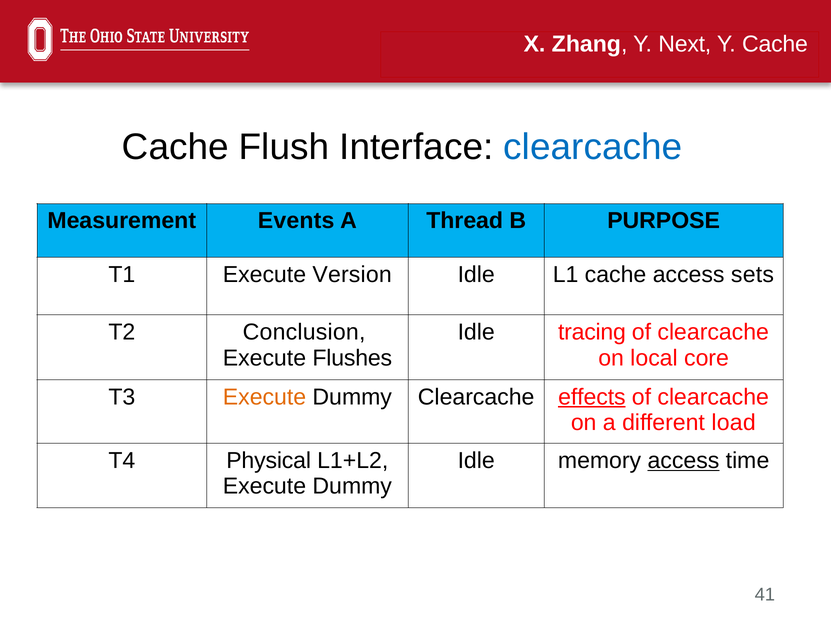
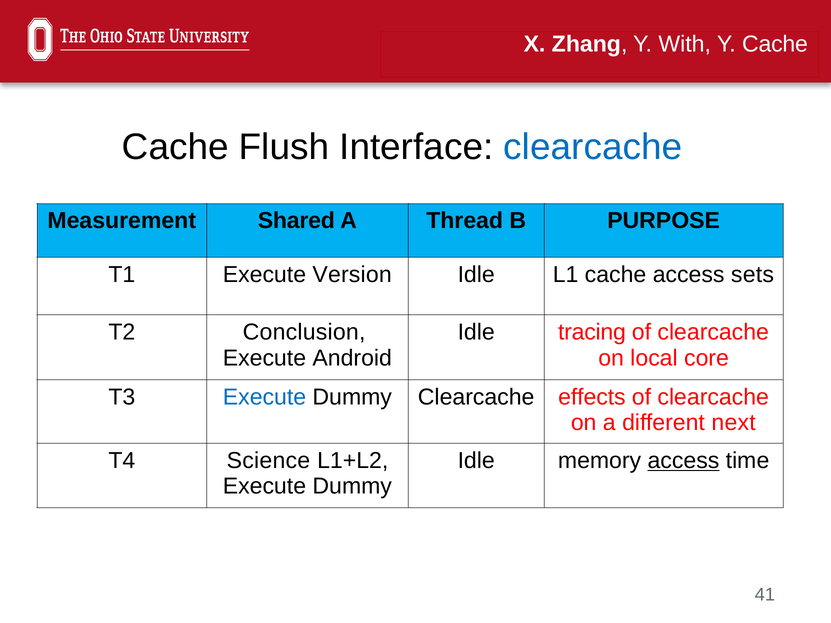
Next: Next -> With (685, 44)
Events: Events -> Shared (296, 221)
Flushes: Flushes -> Android (352, 358)
Execute colour: orange -> blue (264, 397)
effects underline: present -> none (592, 397)
load: load -> next (734, 423)
Physical: Physical -> Science (268, 461)
